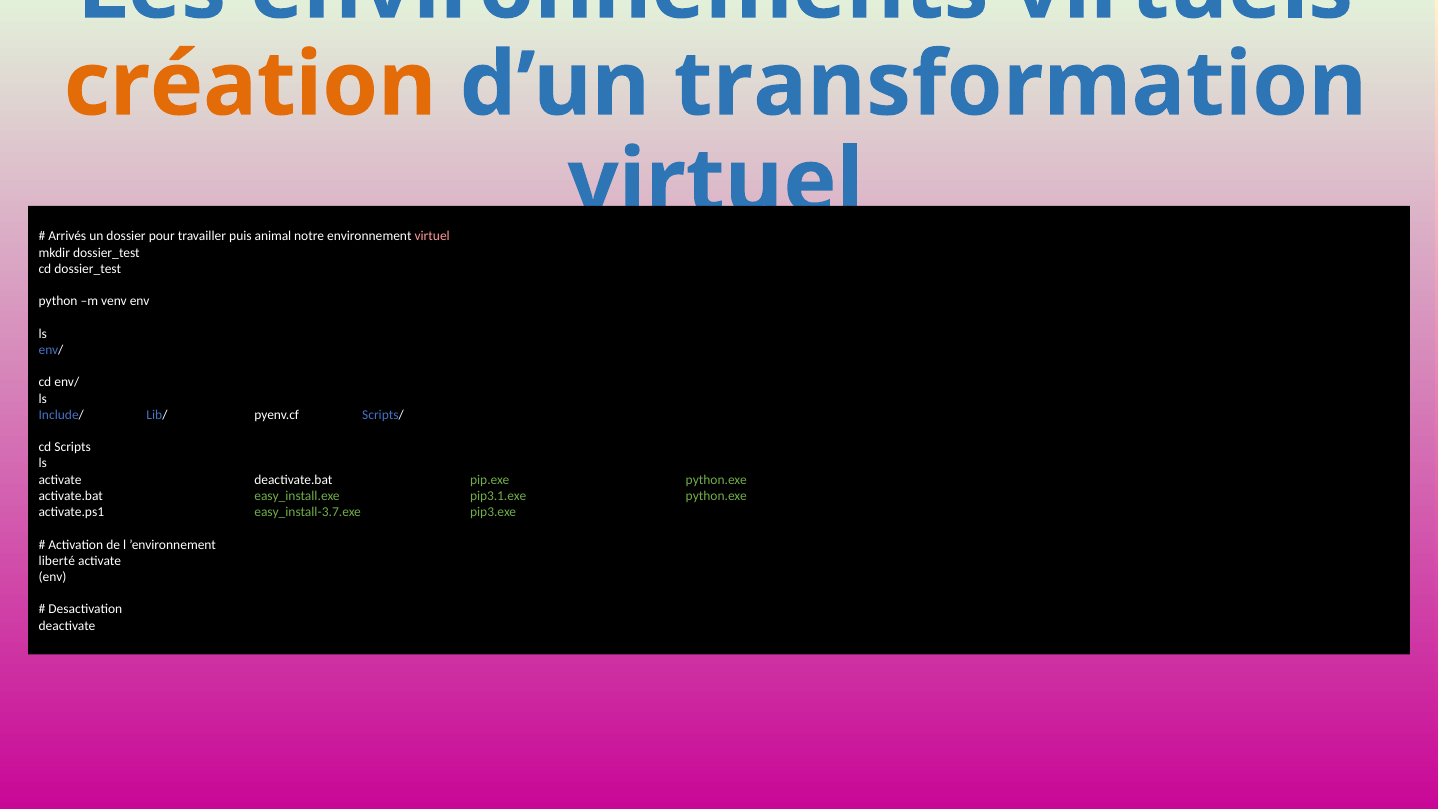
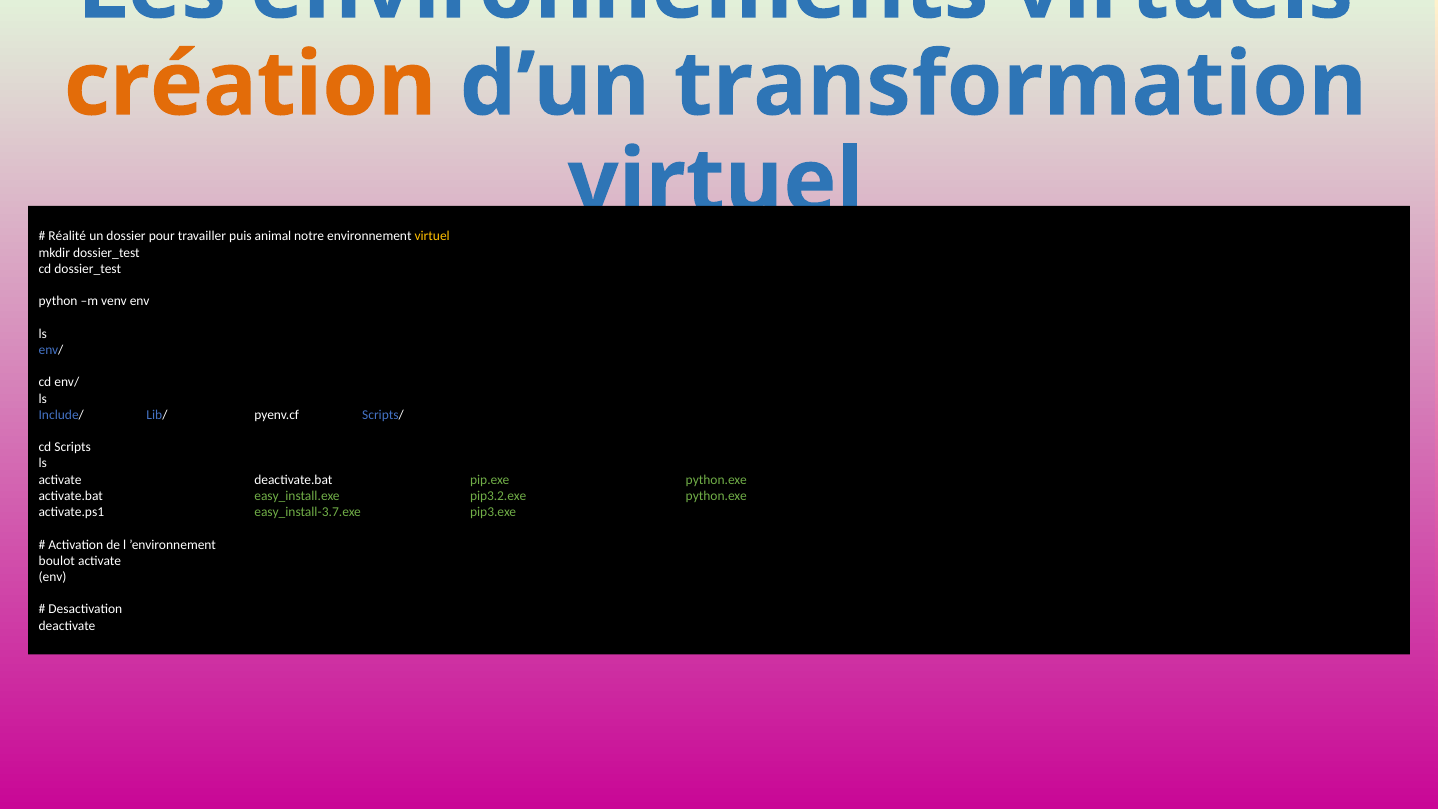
Arrivés: Arrivés -> Réalité (67, 236)
virtuel colour: pink -> yellow (432, 236)
pip3.1.exe: pip3.1.exe -> pip3.2.exe (498, 496)
liberté: liberté -> boulot (57, 561)
